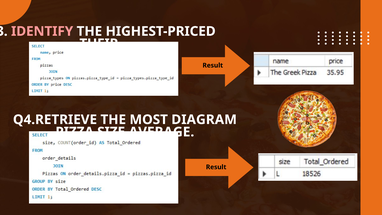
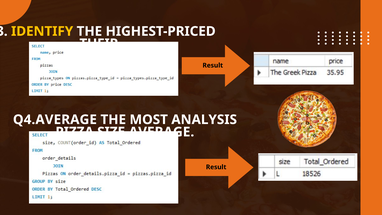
IDENTIFY colour: pink -> yellow (42, 31)
Q4.RETRIEVE: Q4.RETRIEVE -> Q4.AVERAGE (55, 120)
DIAGRAM: DIAGRAM -> ANALYSIS (204, 120)
